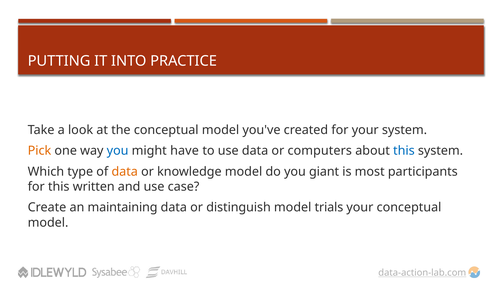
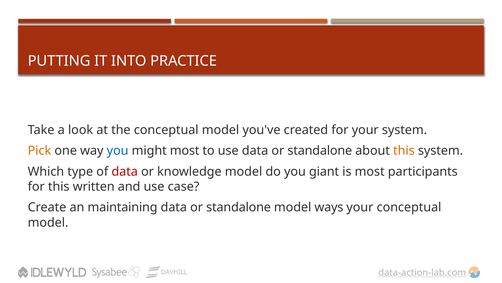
might have: have -> most (185, 150)
use data or computers: computers -> standalone (320, 150)
this colour: blue -> orange (404, 150)
data colour: orange -> red (125, 171)
distinguish: distinguish -> standalone (239, 207)
trials: trials -> ways (329, 207)
